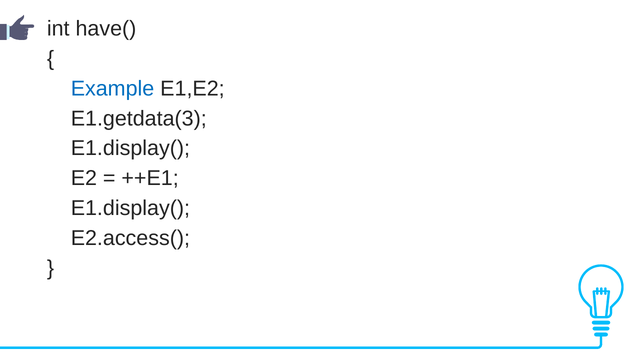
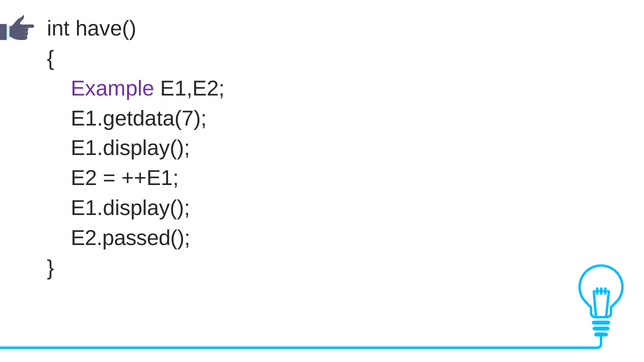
Example colour: blue -> purple (113, 89)
E1.getdata(3: E1.getdata(3 -> E1.getdata(7 (139, 119)
E2.access(: E2.access( -> E2.passed( (130, 238)
